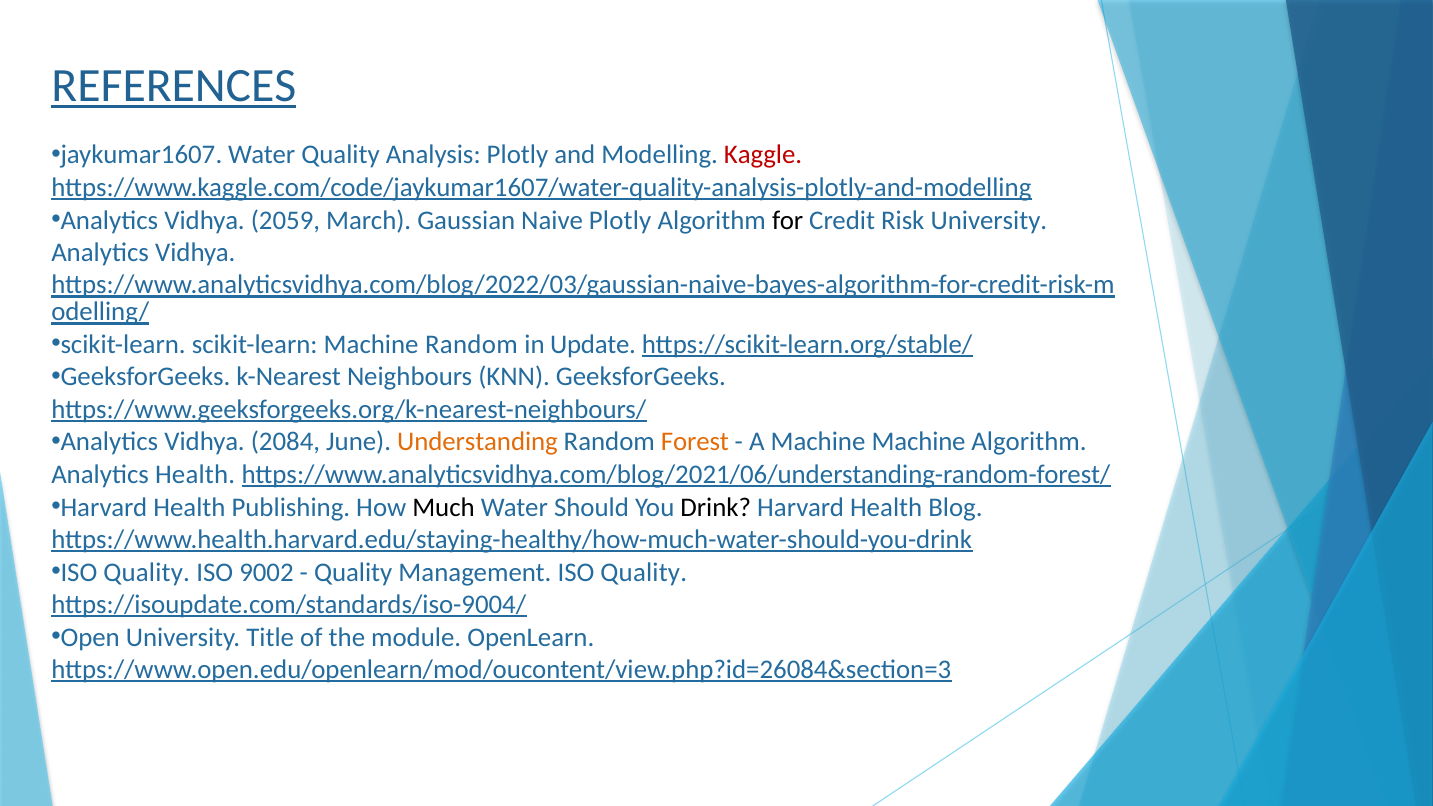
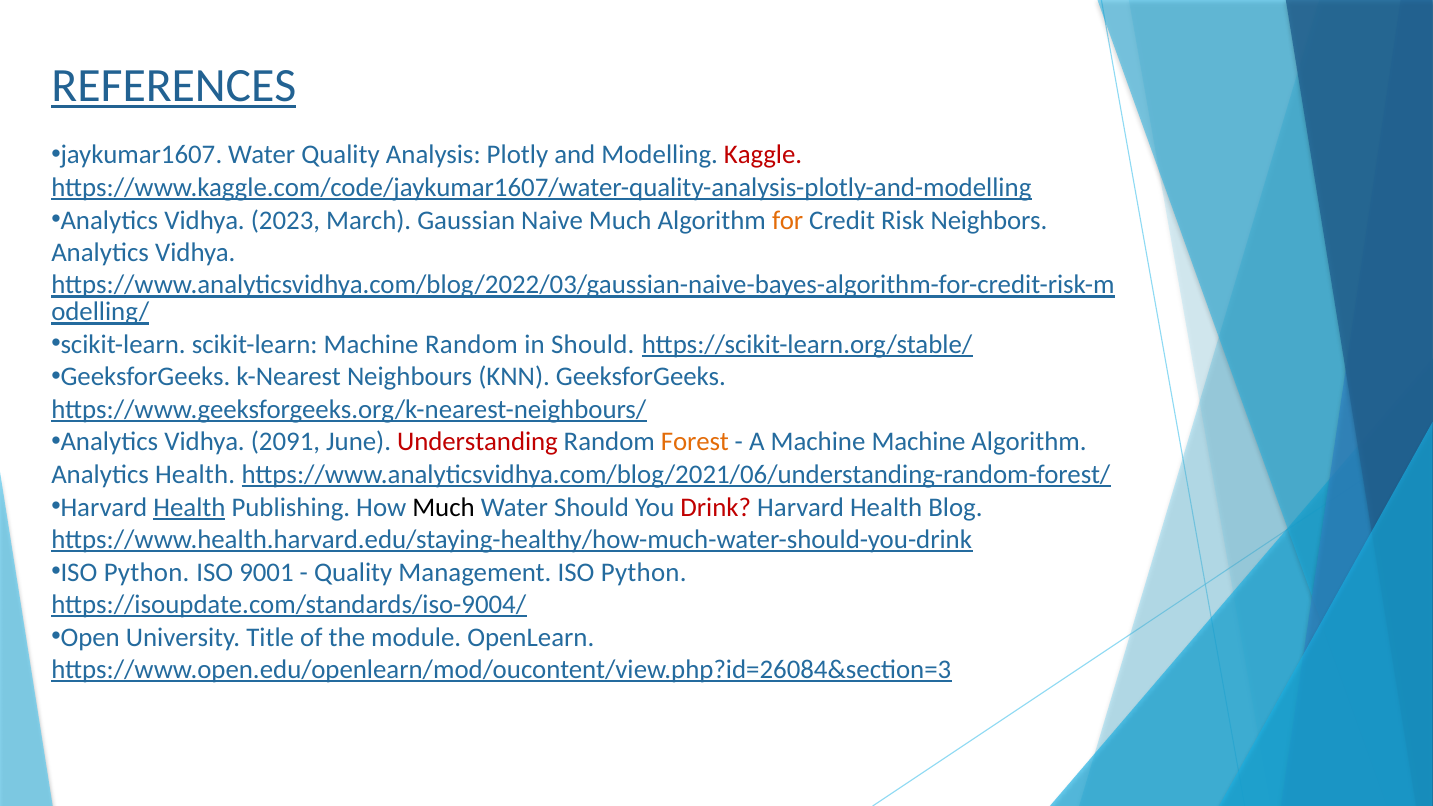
2059: 2059 -> 2023 (285, 220)
Naive Plotly: Plotly -> Much (620, 220)
for colour: black -> orange (788, 220)
Risk University: University -> Neighbors (989, 220)
in Update: Update -> Should (593, 344)
2084: 2084 -> 2091 (285, 442)
Understanding colour: orange -> red (477, 442)
Health underline: none -> present (189, 507)
Drink colour: black -> red (716, 507)
Quality: Quality -> Python (147, 572)
9002: 9002 -> 9001 (266, 572)
Management ISO Quality: Quality -> Python (644, 572)
